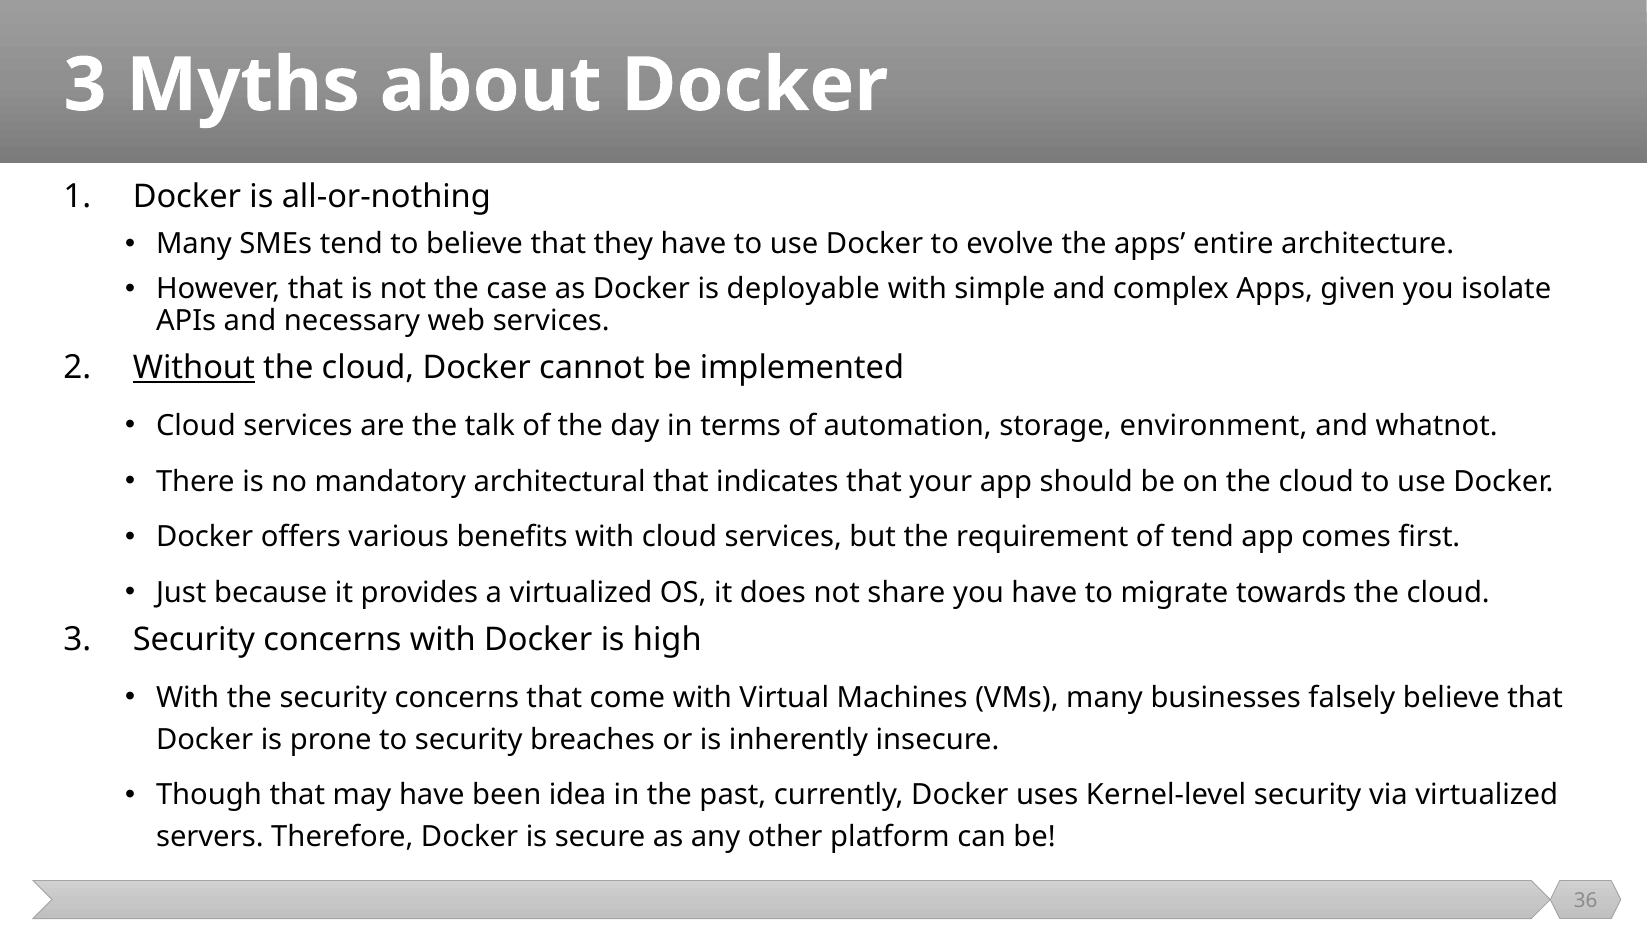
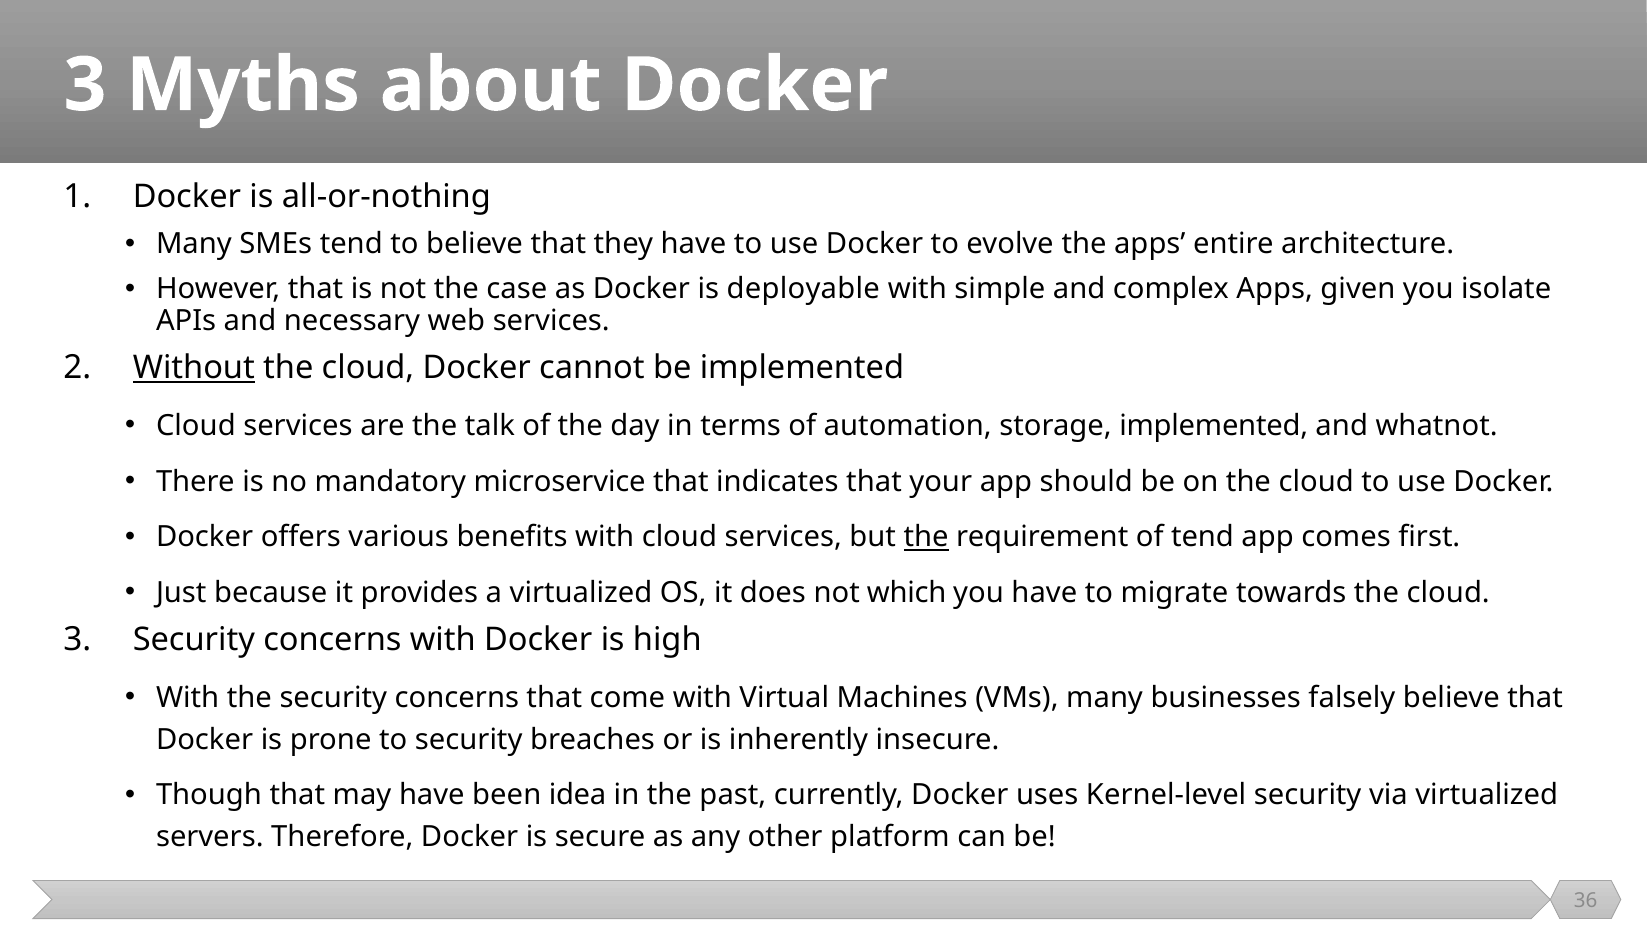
storage environment: environment -> implemented (1214, 426)
architectural: architectural -> microservice (560, 482)
the underline: none -> present (926, 537)
share: share -> which (907, 593)
